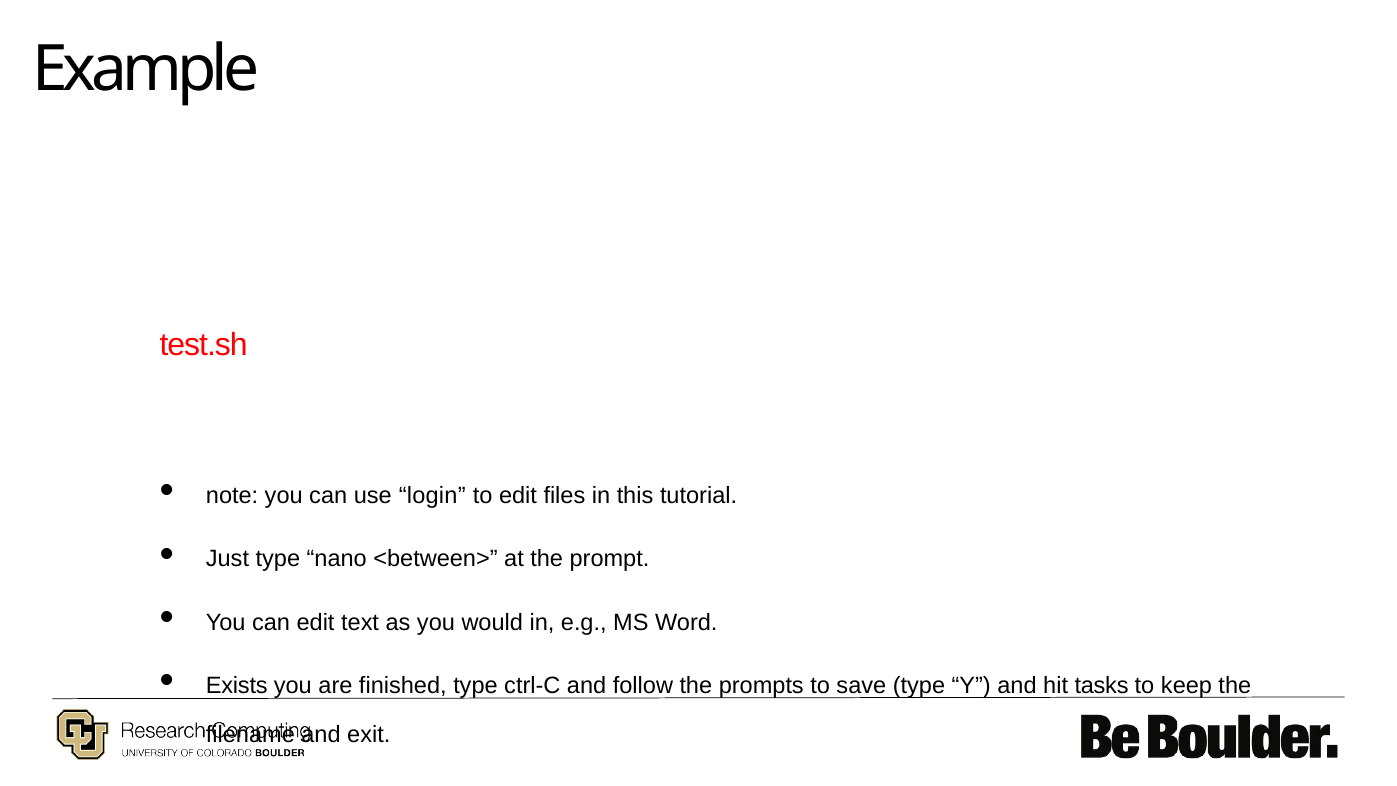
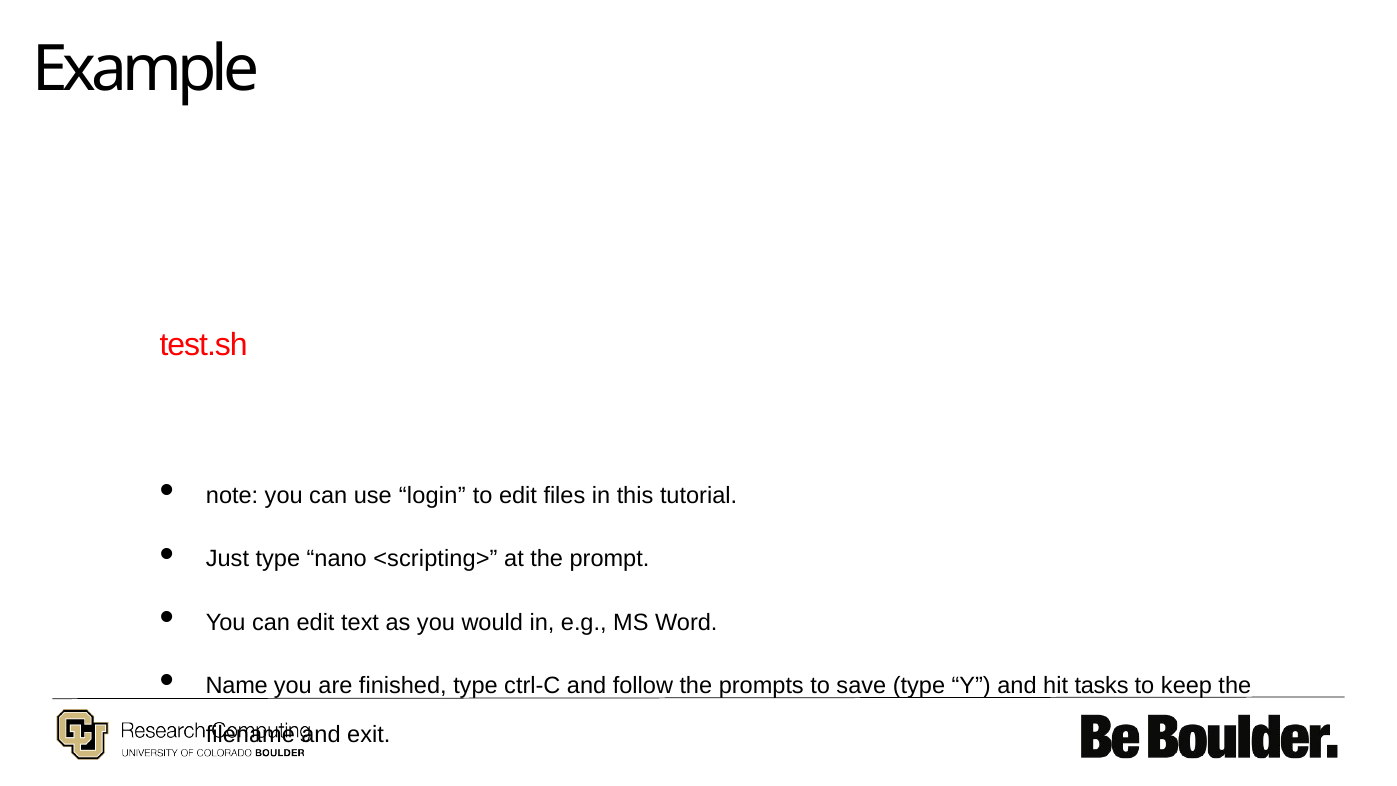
<between>: <between> -> <scripting> (435, 559)
Exists: Exists -> Name (237, 686)
